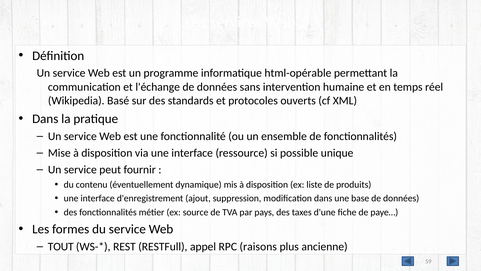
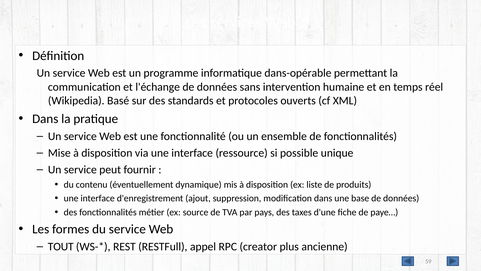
html-opérable: html-opérable -> dans-opérable (298, 73)
raisons: raisons -> creator (258, 246)
